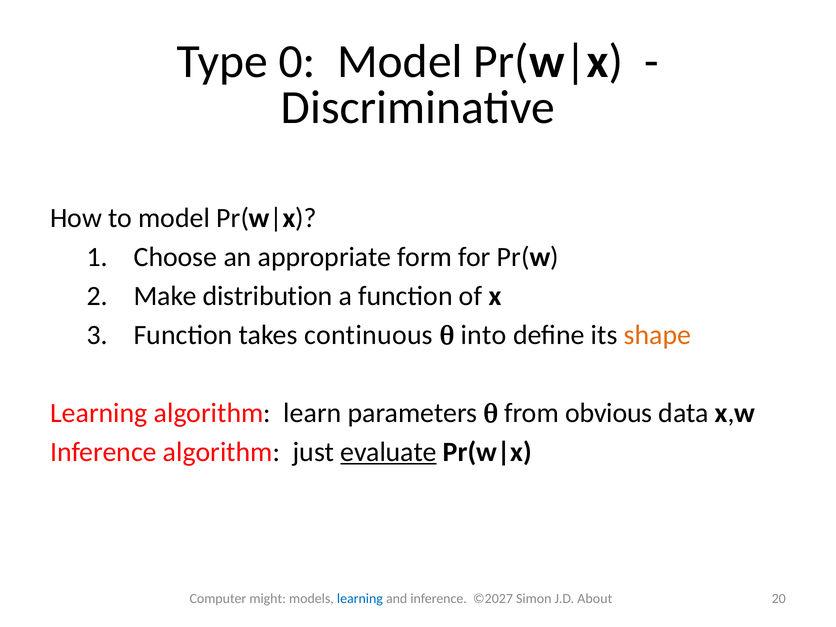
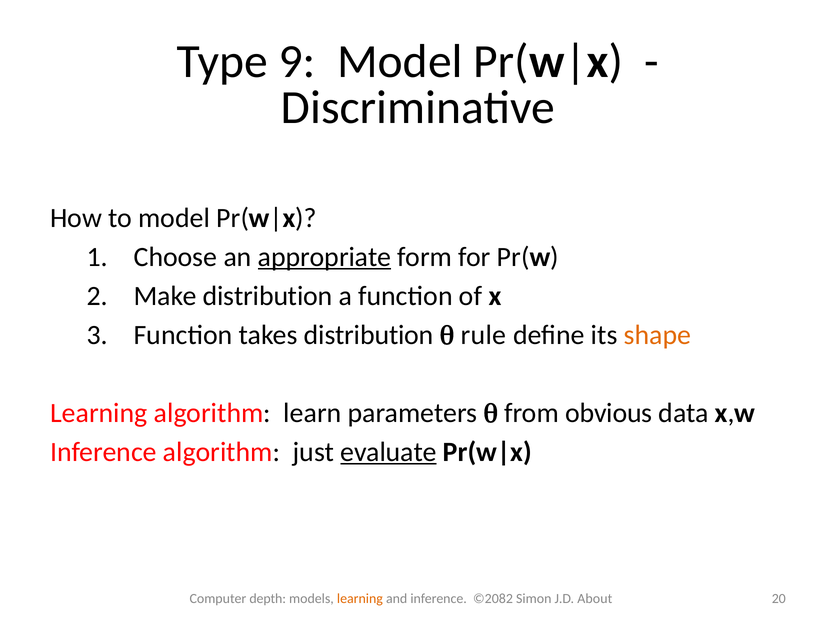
0: 0 -> 9 (297, 62)
appropriate underline: none -> present (325, 257)
takes continuous: continuous -> distribution (369, 335)
into: into -> rule (484, 335)
might: might -> depth (268, 599)
learning colour: blue -> orange (360, 599)
©2027: ©2027 -> ©2082 (493, 599)
